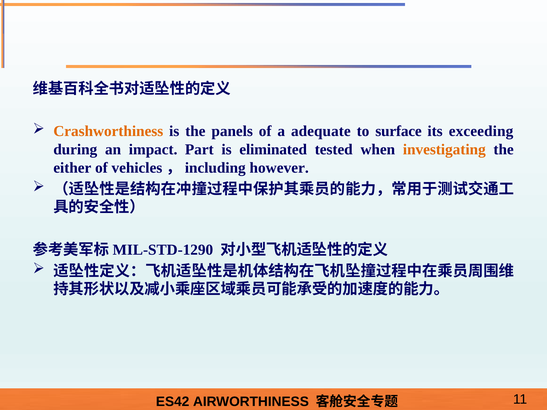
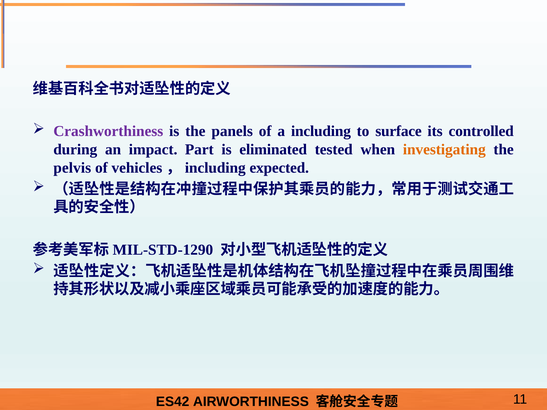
Crashworthiness colour: orange -> purple (108, 131)
adequate: adequate -> including (321, 131)
exceeding: exceeding -> controlled (481, 131)
either: either -> pelvis (72, 168)
however: however -> expected (279, 168)
